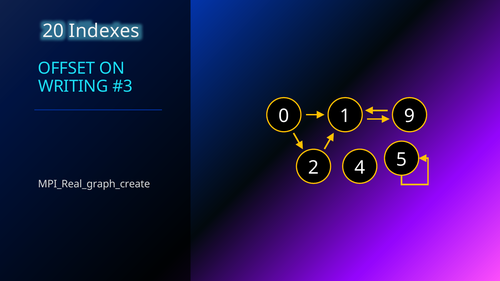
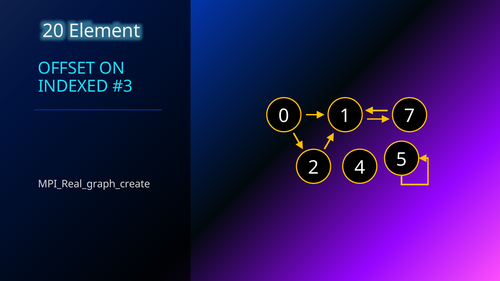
Indexes: Indexes -> Element (104, 31)
WRITING: WRITING -> INDEXED (73, 86)
9: 9 -> 7 (410, 116)
